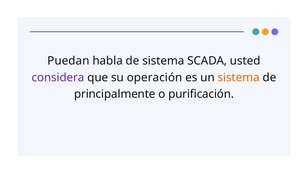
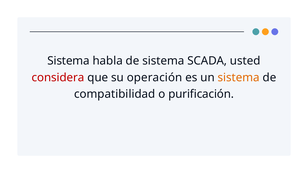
Puedan: Puedan -> Sistema (69, 61)
considera colour: purple -> red (58, 78)
principalmente: principalmente -> compatibilidad (115, 94)
